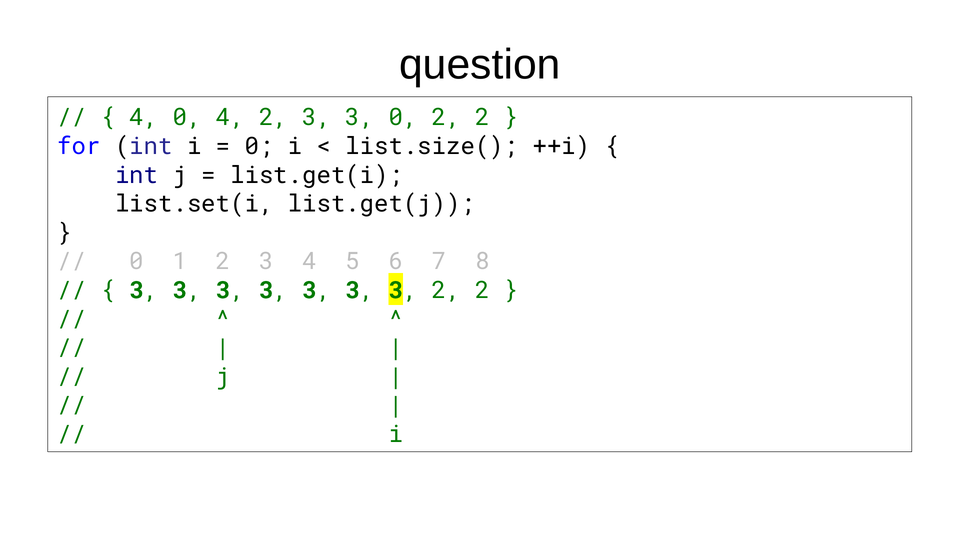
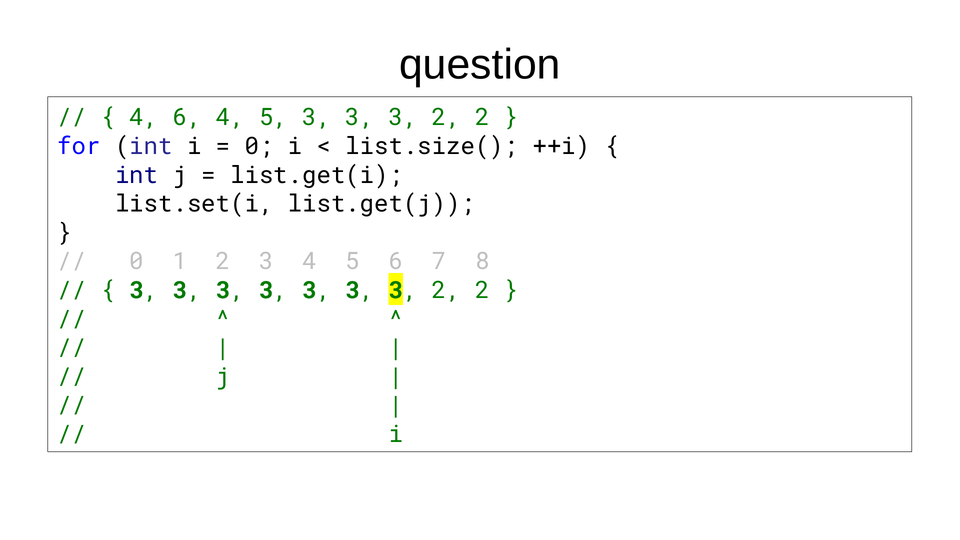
4 0: 0 -> 6 (187, 118)
2: 2 -> 5 (273, 118)
0: 0 -> 3 (403, 118)
